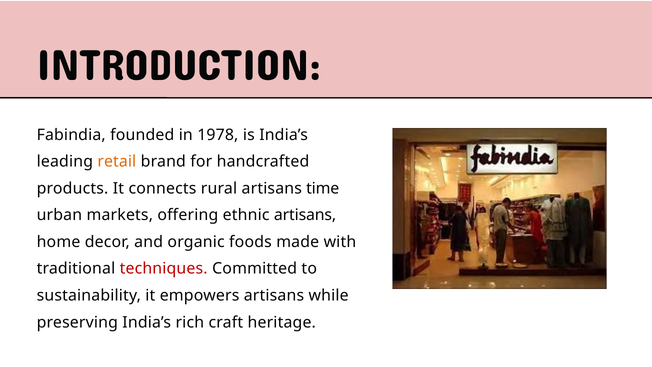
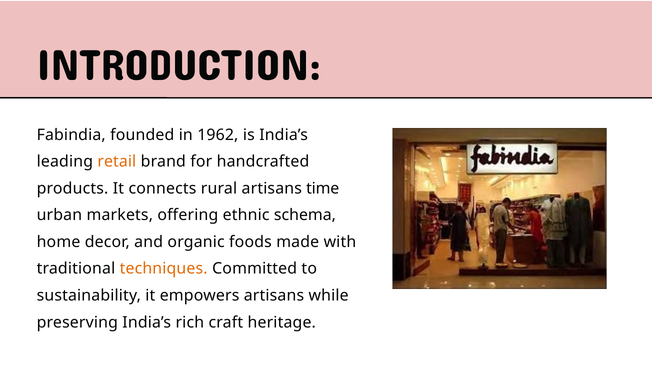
1978: 1978 -> 1962 (218, 135)
ethnic artisans: artisans -> schema (305, 215)
techniques colour: red -> orange (164, 269)
